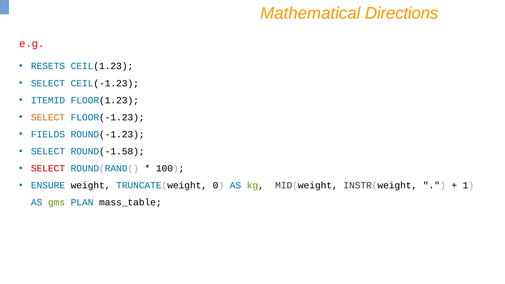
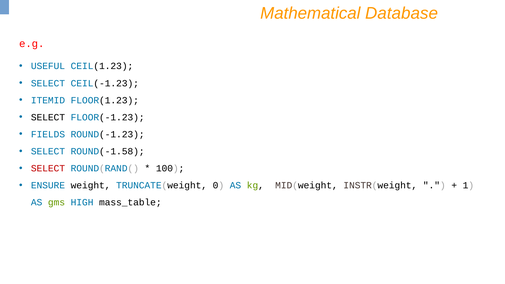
Directions: Directions -> Database (402, 13)
RESETS: RESETS -> USEFUL (48, 66)
SELECT colour: orange -> black (48, 117)
PLAN: PLAN -> HIGH (82, 203)
